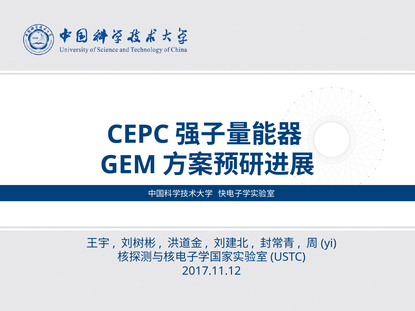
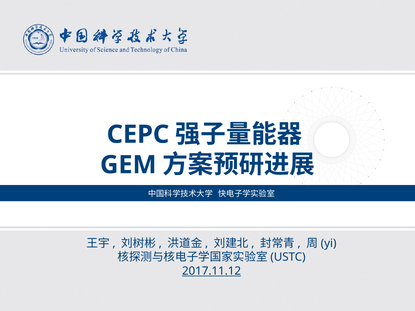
2017.11.12 underline: none -> present (212, 271)
